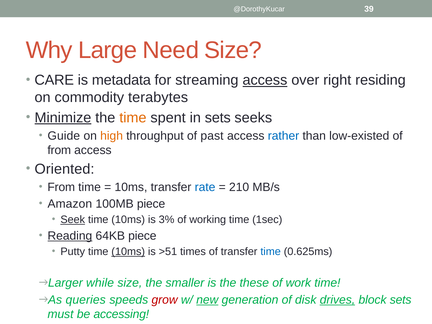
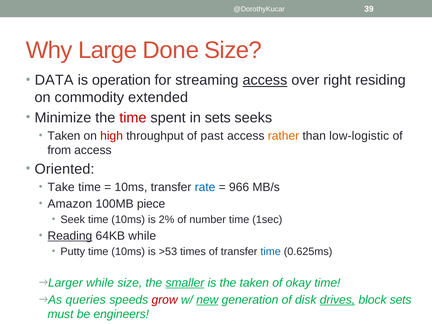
Need: Need -> Done (171, 50)
CARE: CARE -> DATA (54, 80)
metadata: metadata -> operation (121, 80)
terabytes: terabytes -> extended (158, 97)
Minimize underline: present -> none (63, 118)
time colour: orange -> red (133, 118)
Guide: Guide -> Taken (64, 136)
high colour: orange -> red (112, 136)
rather colour: blue -> orange (283, 136)
low-existed: low-existed -> low-logistic (359, 136)
From: From -> Take (61, 187)
210: 210 -> 966 (239, 187)
Seek underline: present -> none (73, 220)
3%: 3% -> 2% (167, 220)
working: working -> number (208, 220)
64KB piece: piece -> while (142, 236)
10ms underline: present -> none (128, 252)
>51: >51 -> >53 (168, 252)
smaller underline: none -> present (185, 283)
the these: these -> taken (254, 283)
work: work -> okay (298, 283)
accessing: accessing -> engineers (121, 314)
